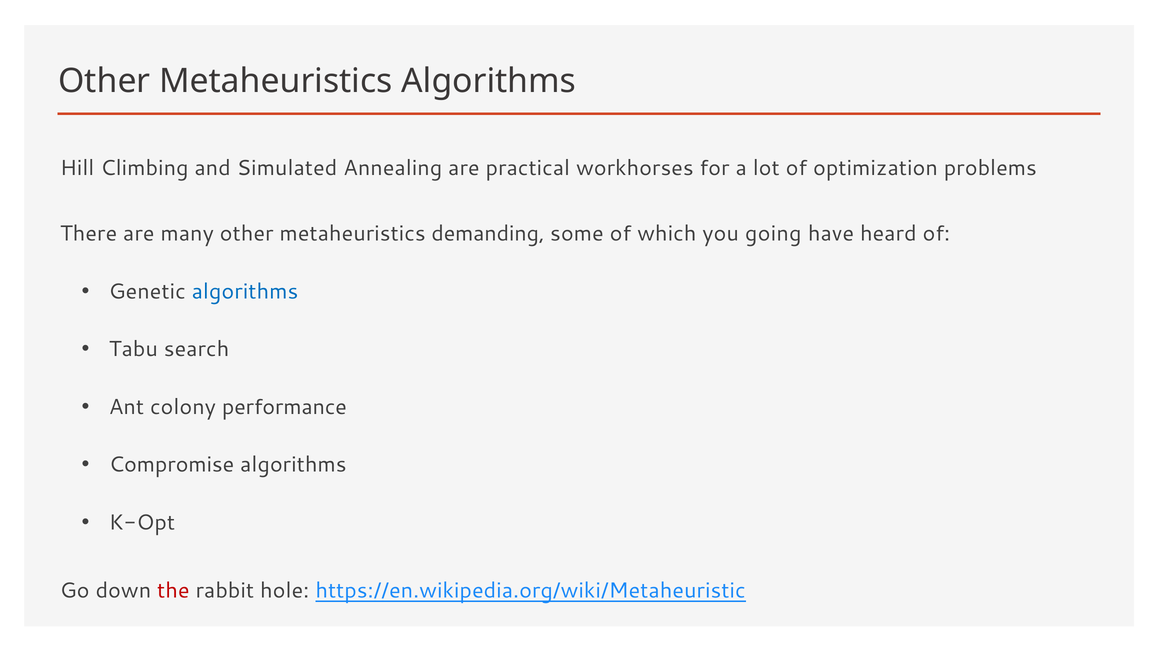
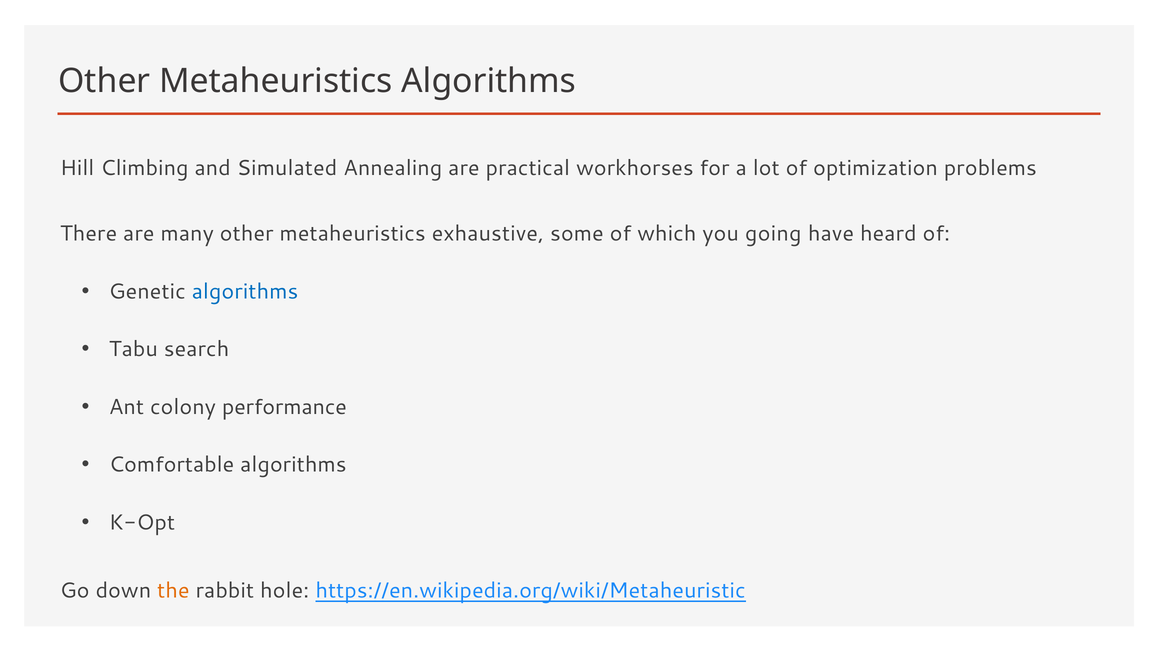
demanding: demanding -> exhaustive (488, 234)
Compromise: Compromise -> Comfortable (172, 465)
the colour: red -> orange (173, 591)
